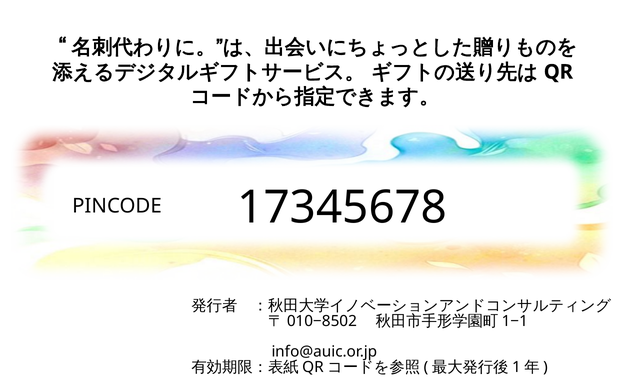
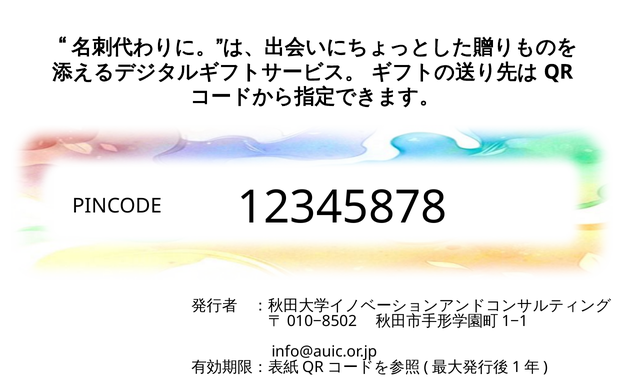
17345678: 17345678 -> 12345878 (342, 208)
